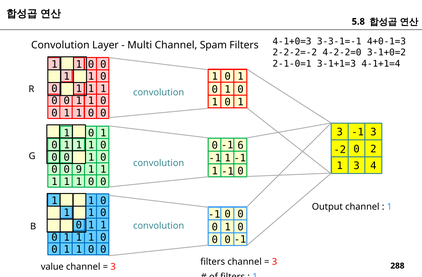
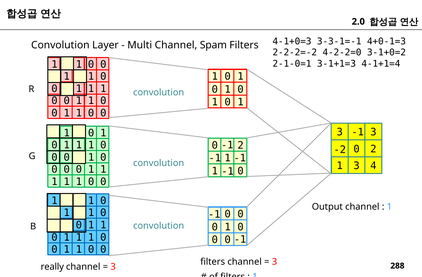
5.8: 5.8 -> 2.0 (358, 22)
6: 6 -> 2 (241, 145)
9: 9 -> 0 (79, 170)
value: value -> really (52, 267)
